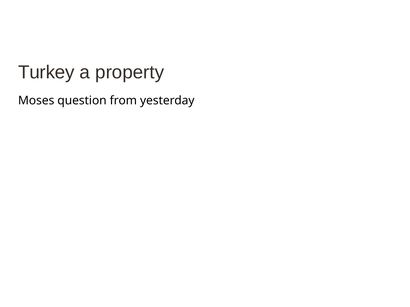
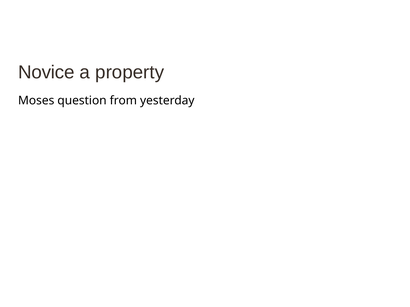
Turkey: Turkey -> Novice (46, 73)
